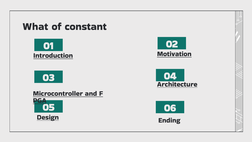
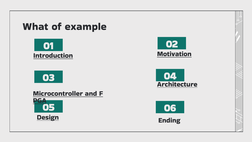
constant: constant -> example (86, 27)
